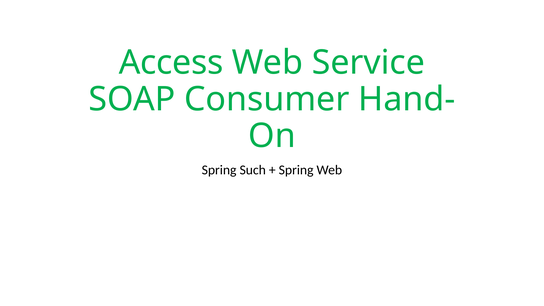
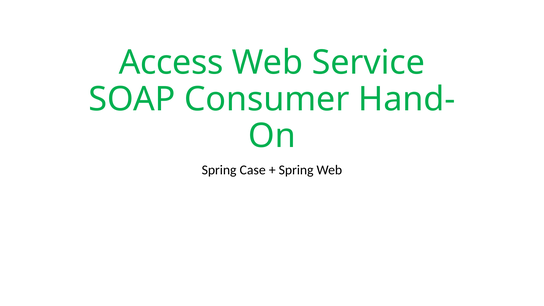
Such: Such -> Case (253, 170)
